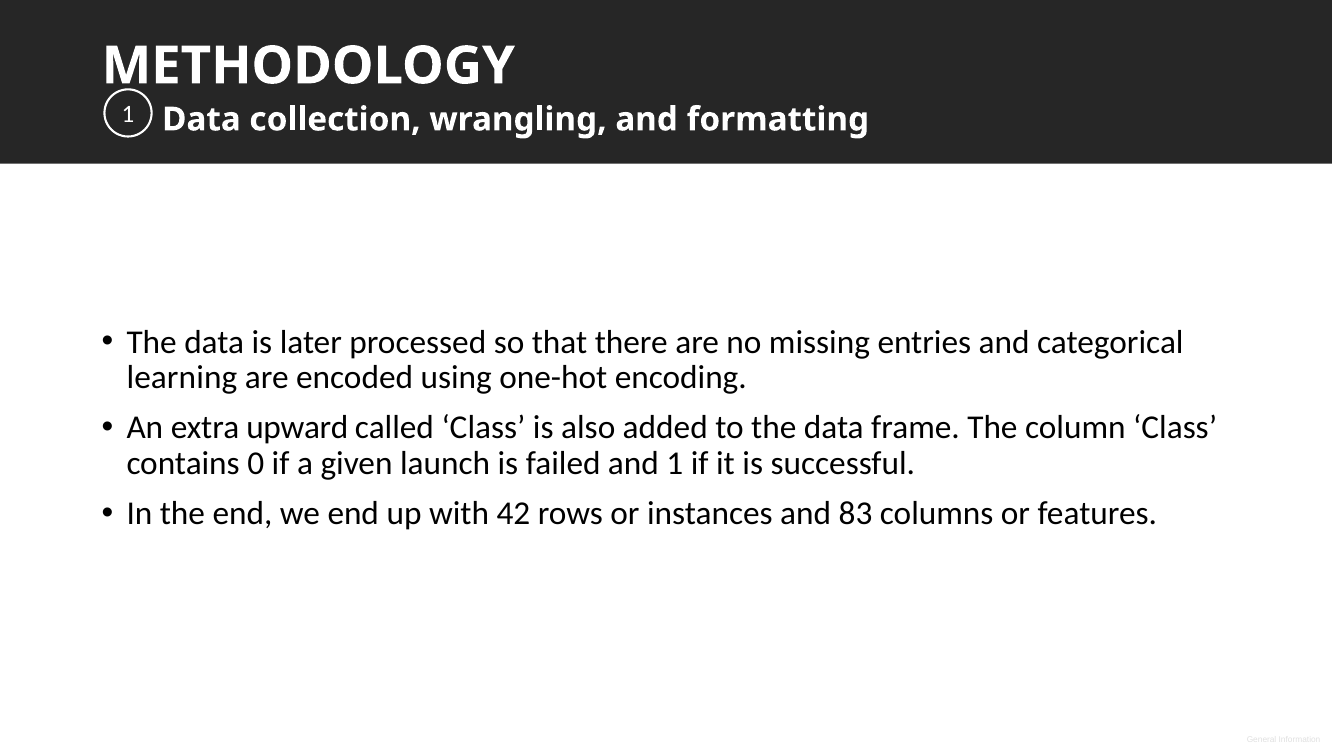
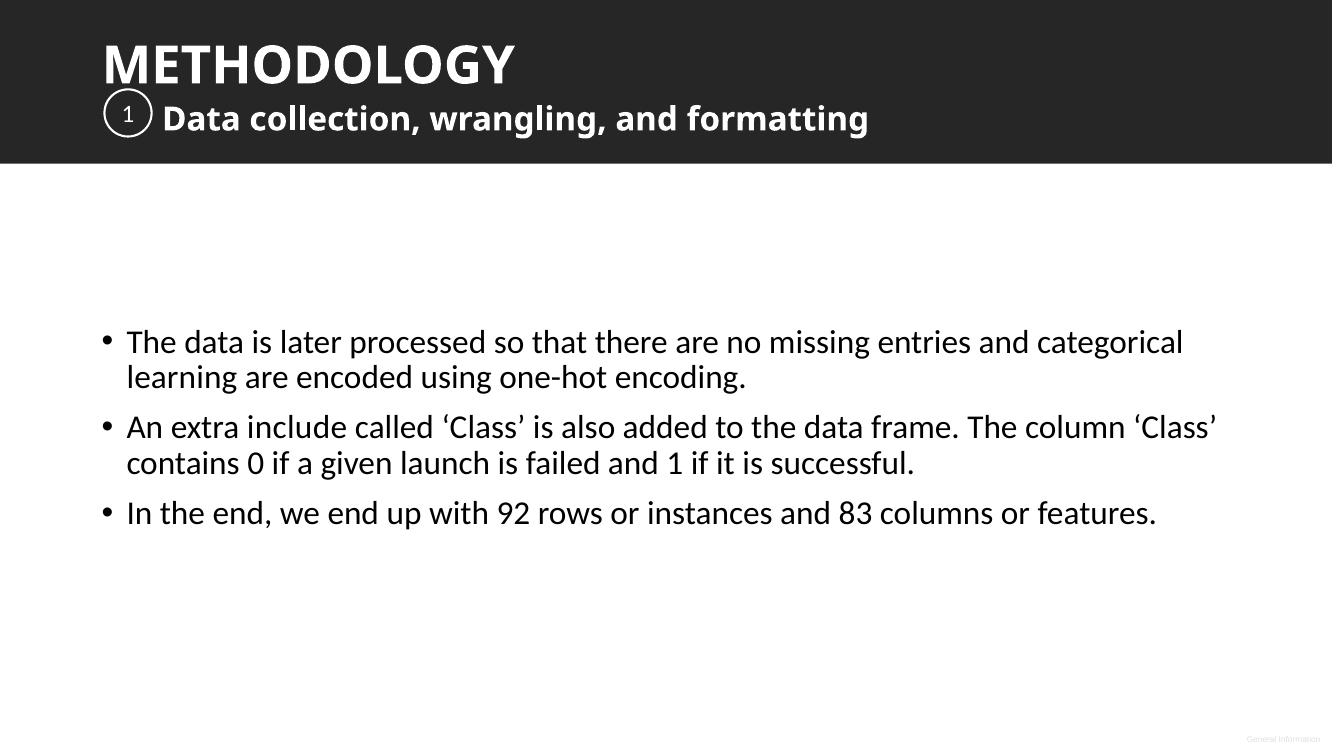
upward: upward -> include (297, 428)
42: 42 -> 92 (513, 514)
